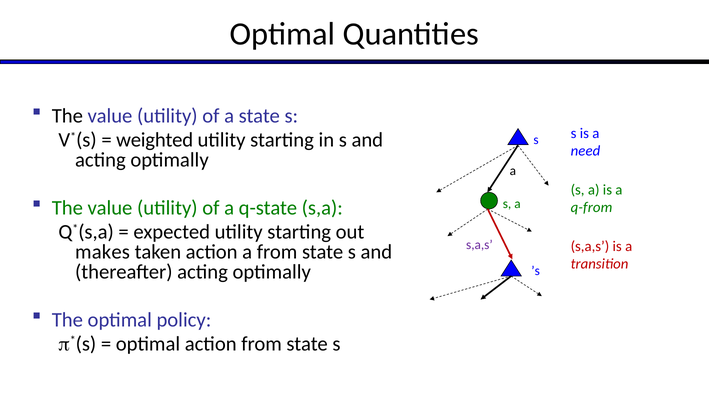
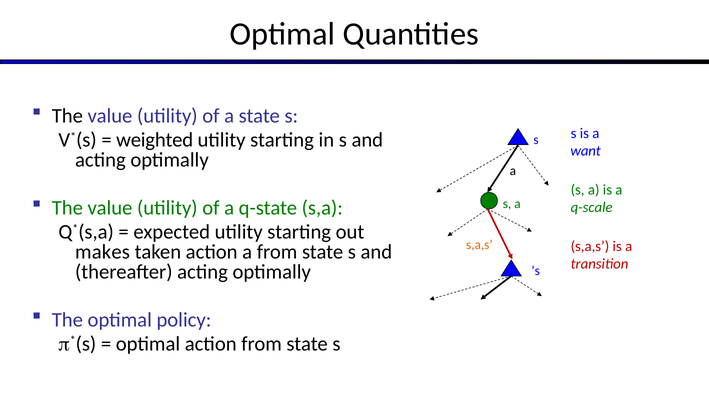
need: need -> want (586, 151)
q-from: q-from -> q-scale (592, 207)
s,a,s colour: purple -> orange (479, 245)
